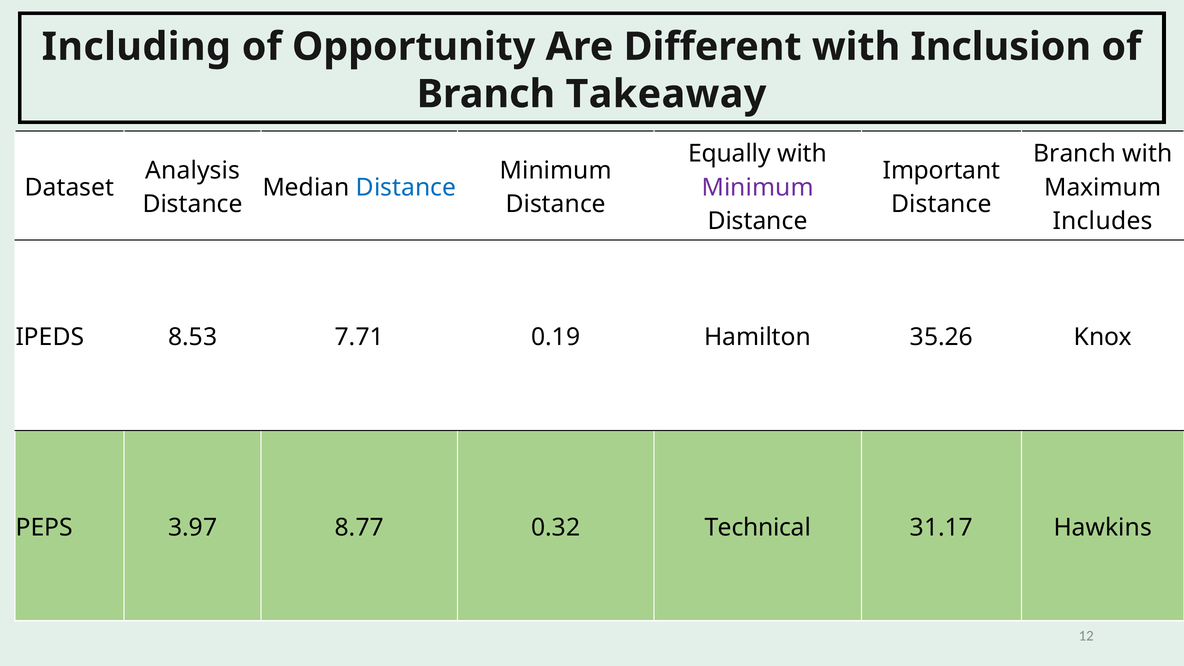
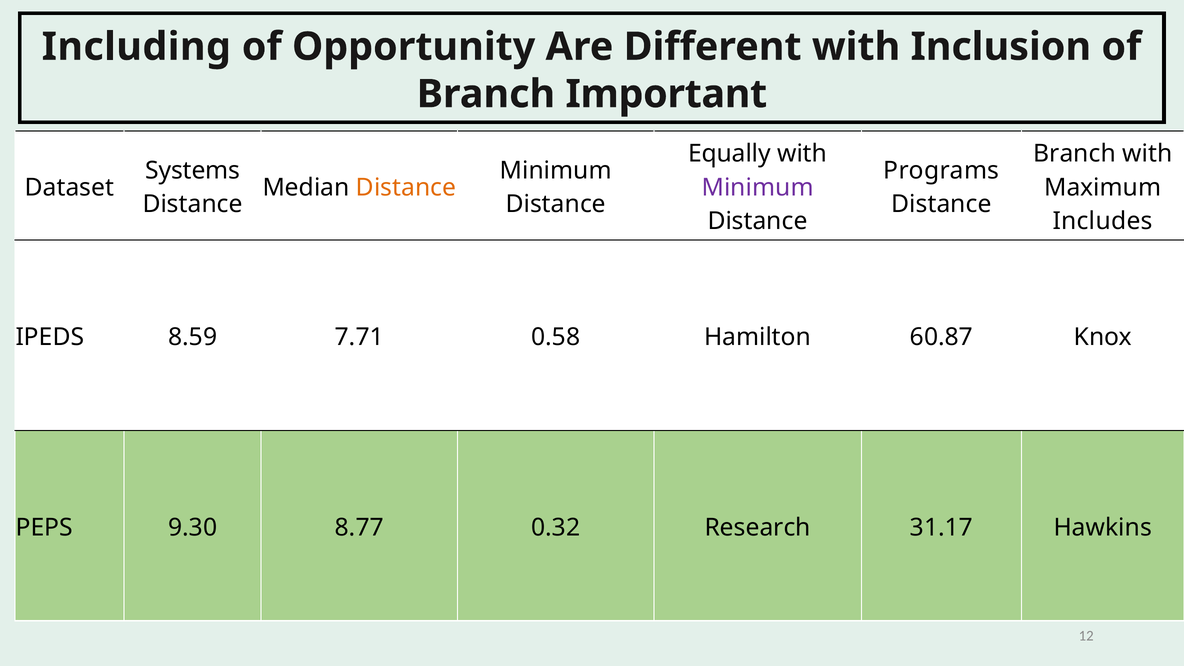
Takeaway: Takeaway -> Important (666, 94)
Analysis: Analysis -> Systems (193, 171)
Important: Important -> Programs (941, 171)
Distance colour: blue -> orange (406, 187)
8.53: 8.53 -> 8.59 (193, 337)
0.19: 0.19 -> 0.58 (556, 337)
35.26: 35.26 -> 60.87 (941, 337)
3.97: 3.97 -> 9.30 (193, 527)
Technical: Technical -> Research (758, 527)
